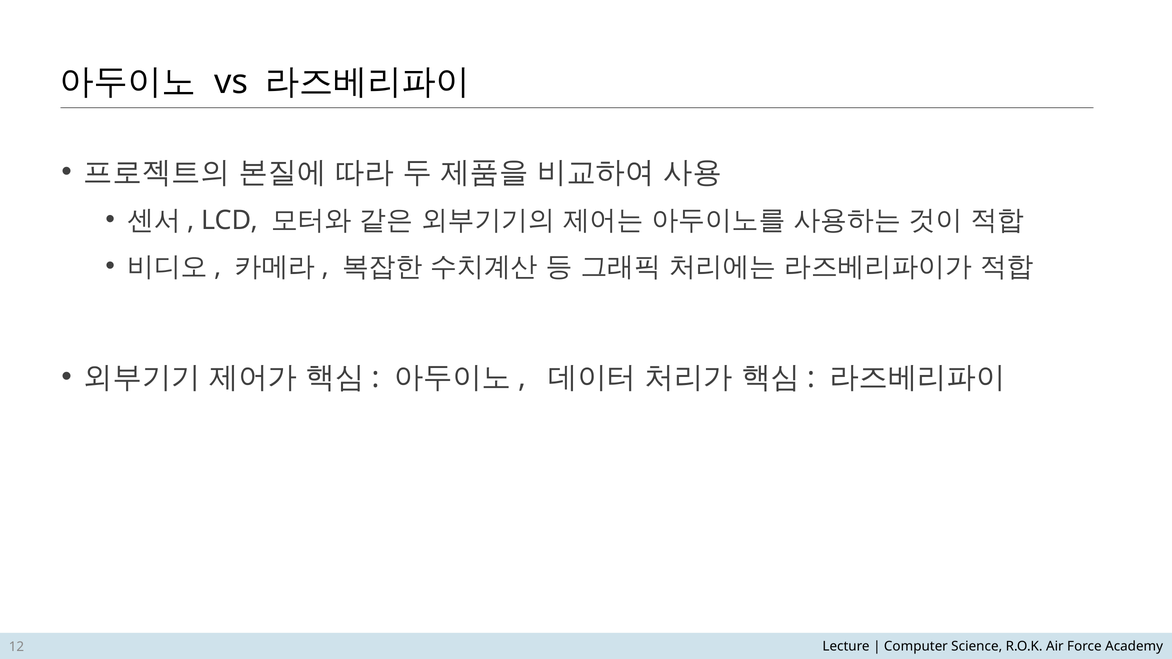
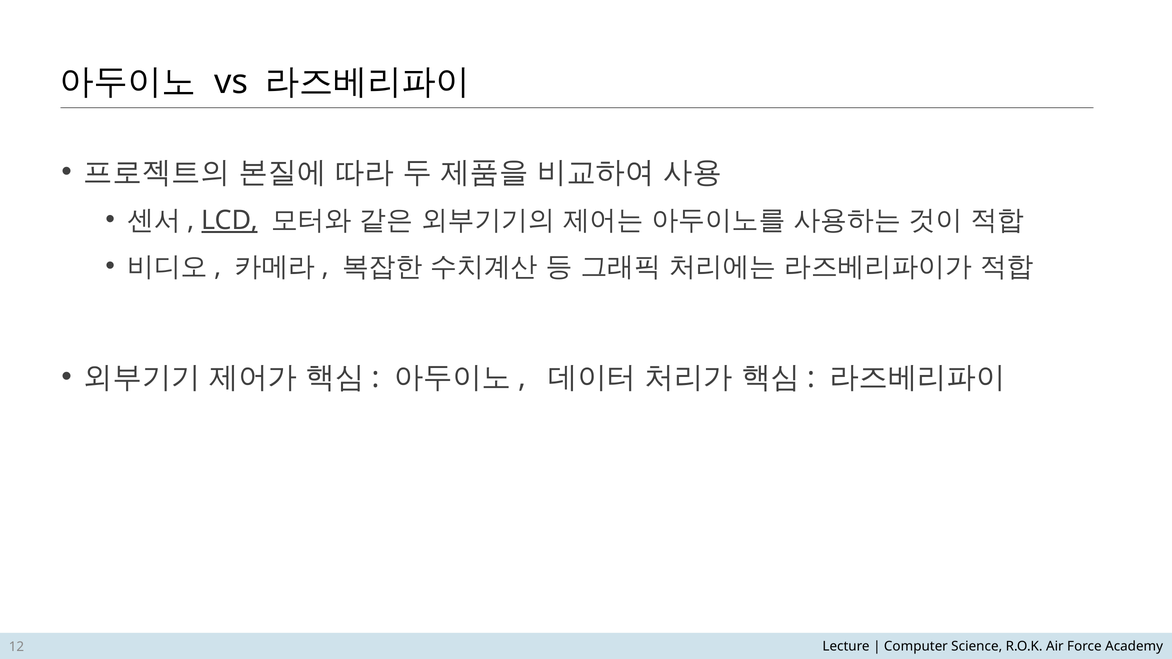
LCD underline: none -> present (230, 221)
